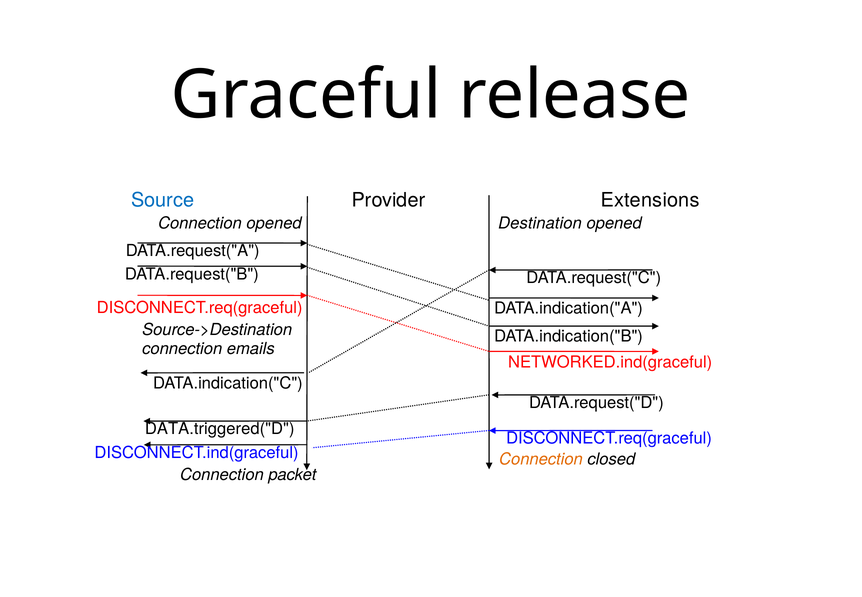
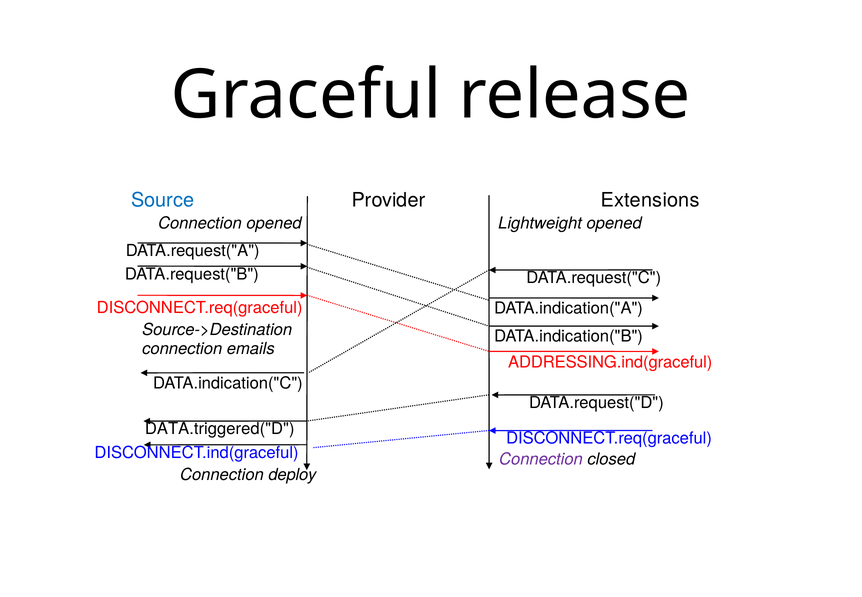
Destination: Destination -> Lightweight (540, 223)
NETWORKED.ind(graceful: NETWORKED.ind(graceful -> ADDRESSING.ind(graceful (610, 362)
Connection colour: orange -> purple (541, 459)
packet: packet -> deploy (292, 474)
